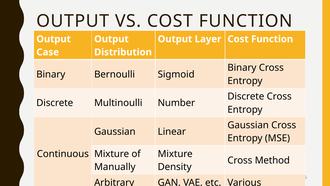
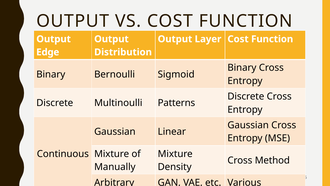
Case: Case -> Edge (48, 52)
Number: Number -> Patterns (176, 103)
